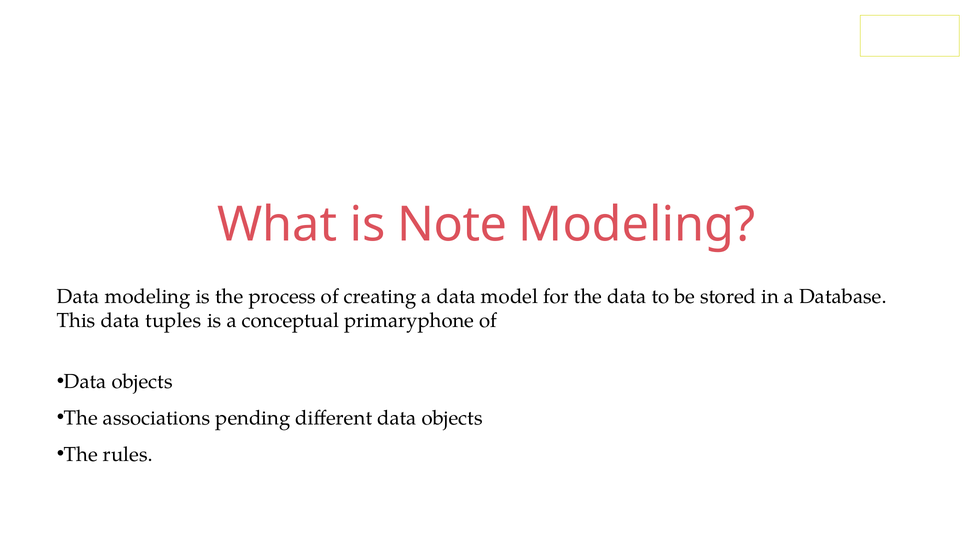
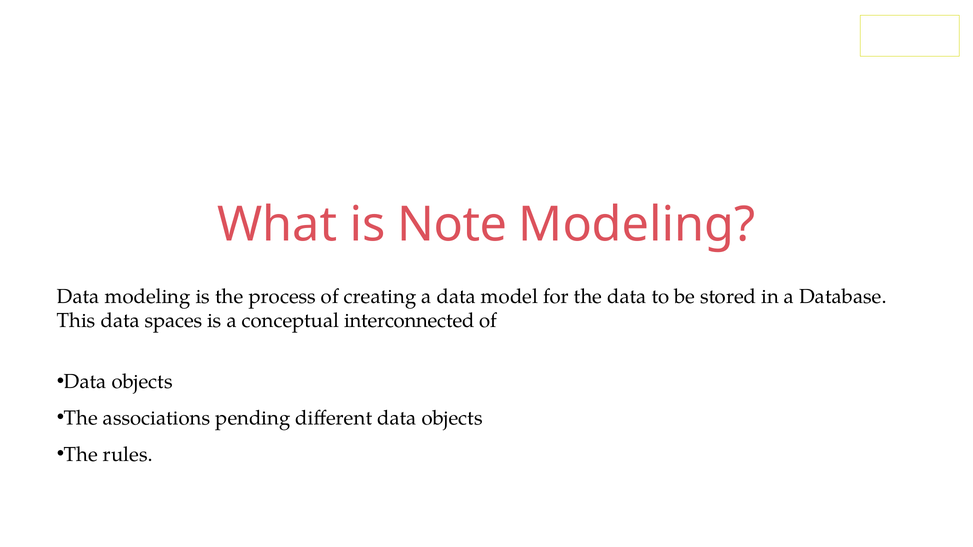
tuples: tuples -> spaces (174, 321)
primaryphone: primaryphone -> interconnected (409, 321)
